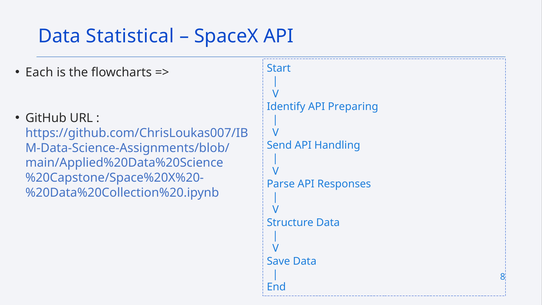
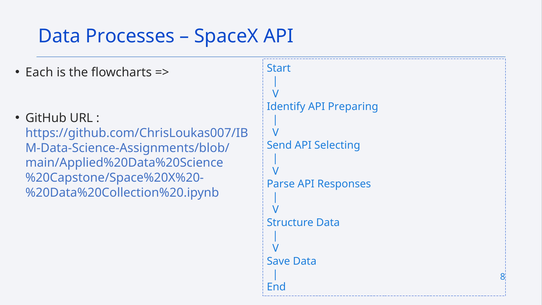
Statistical: Statistical -> Processes (130, 36)
Handling: Handling -> Selecting (337, 145)
